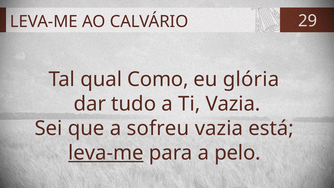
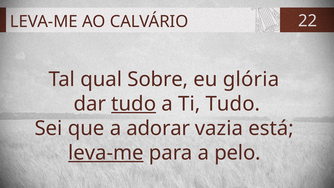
29: 29 -> 22 (308, 21)
Como: Como -> Sobre (158, 79)
tudo underline: none -> present (134, 104)
Ti Vazia: Vazia -> Tudo (233, 104)
sofreu: sofreu -> adorar (158, 128)
